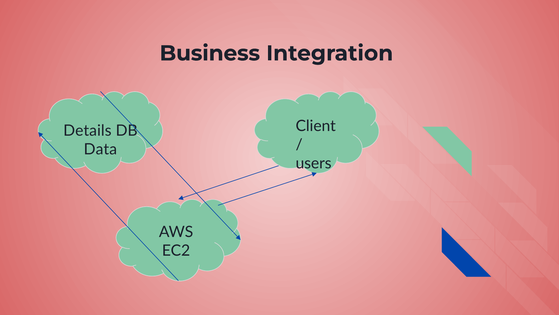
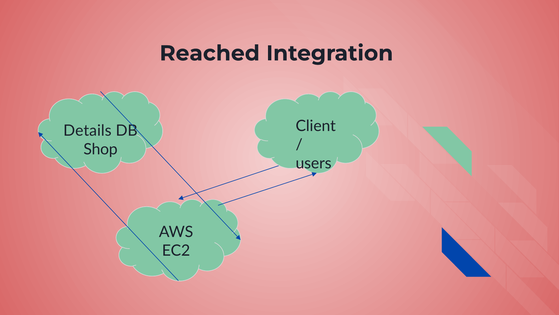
Business: Business -> Reached (210, 53)
Data: Data -> Shop (101, 149)
